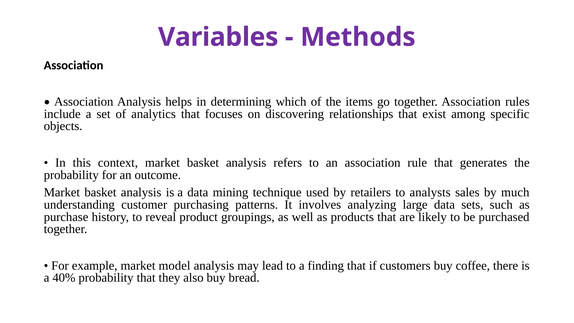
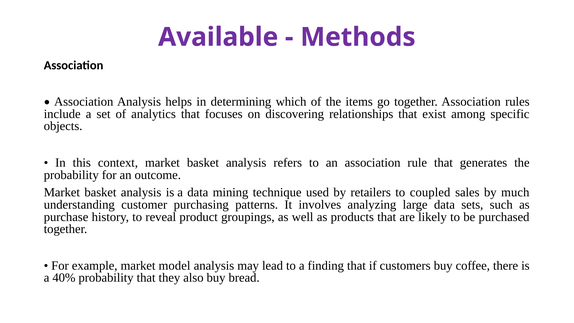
Variables: Variables -> Available (218, 37)
analysts: analysts -> coupled (430, 192)
